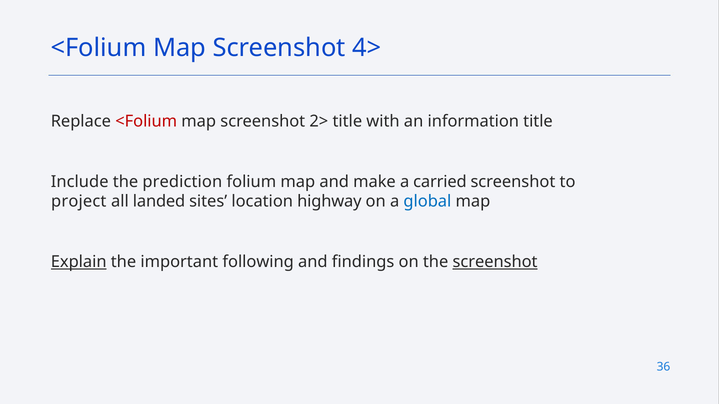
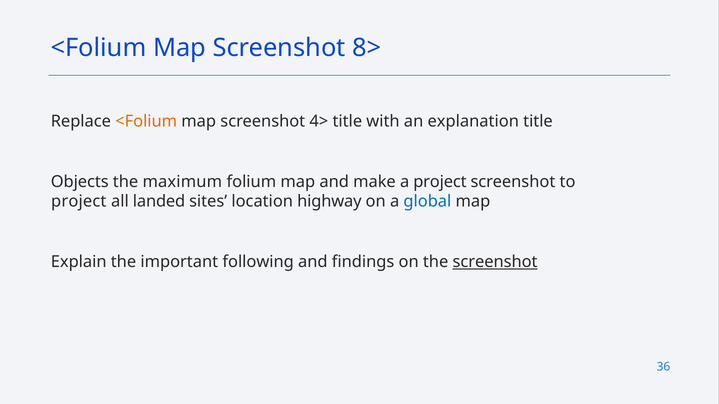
4>: 4> -> 8> (367, 48)
<Folium colour: red -> orange (146, 121)
2>: 2> -> 4> (319, 121)
information: information -> explanation (473, 121)
Include: Include -> Objects (80, 182)
prediction: prediction -> maximum (182, 182)
a carried: carried -> project (440, 182)
Explain underline: present -> none (79, 262)
